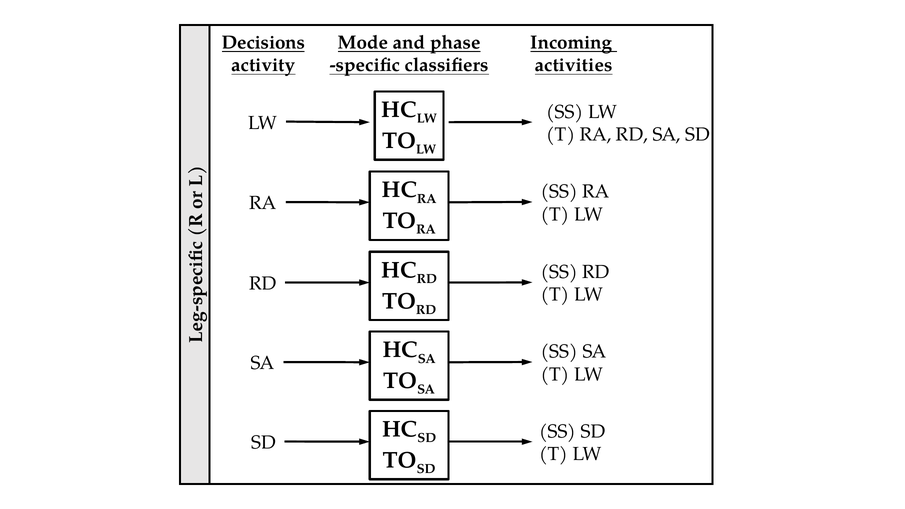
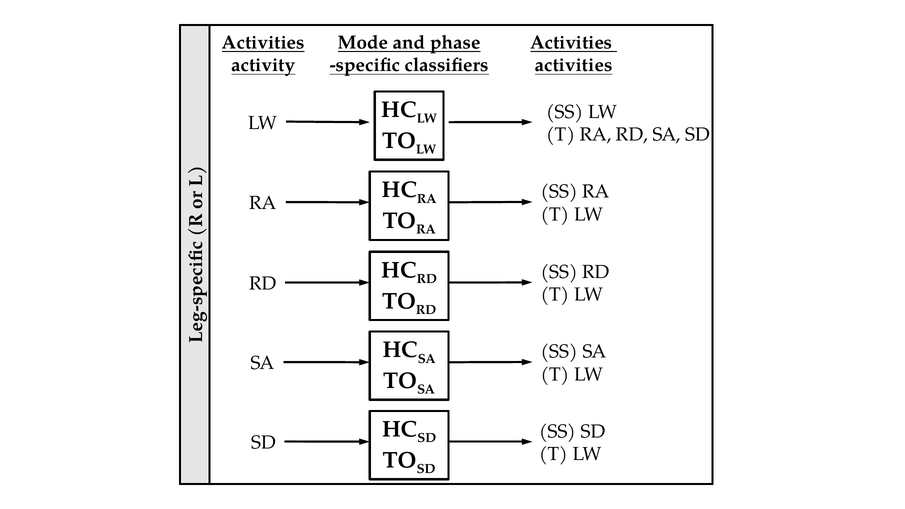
Decisions: Decisions -> Activities (263, 43)
Incoming: Incoming -> Activities (571, 43)
